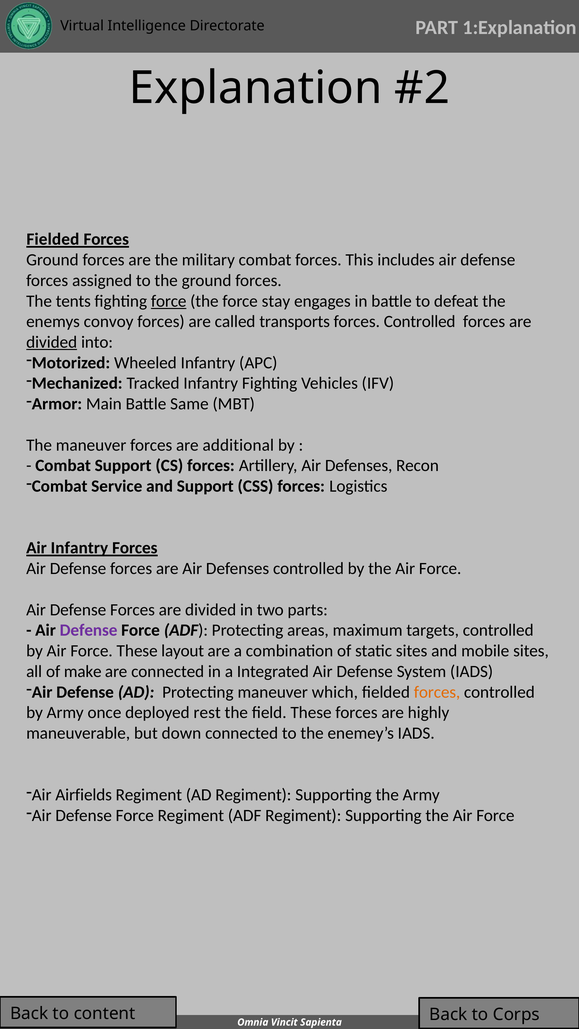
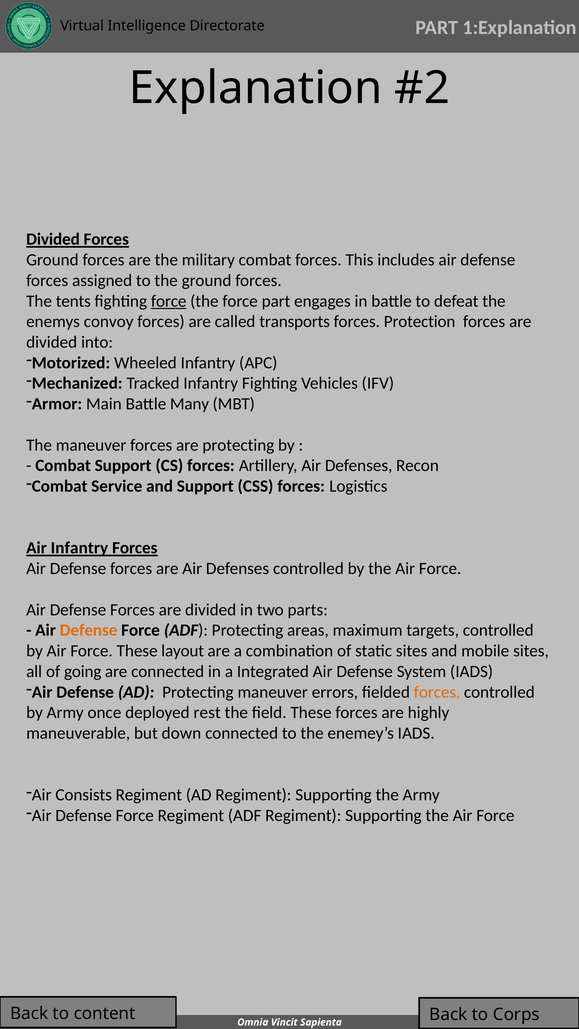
Fielded: Fielded -> Divided (53, 239)
the force stay: stay -> part (276, 301)
Controlled: Controlled -> Protection (420, 322)
divided underline: present -> none (52, 342)
Same: Same -> Many (189, 404)
are additional: additional -> protecting (238, 445)
Defense colour: purple -> orange (89, 630)
make: make -> going (83, 672)
which: which -> errors (335, 692)
Airfields: Airfields -> Consists (84, 795)
